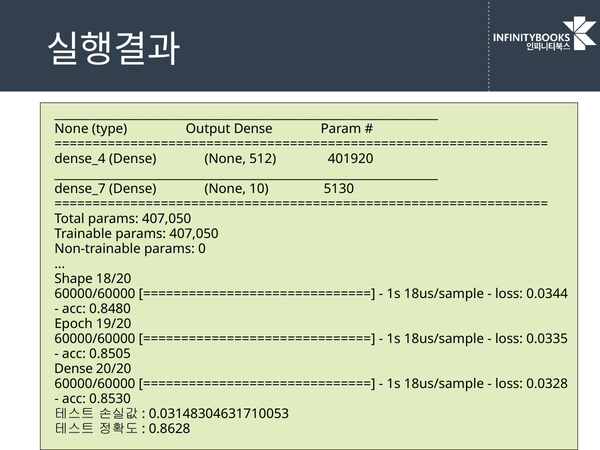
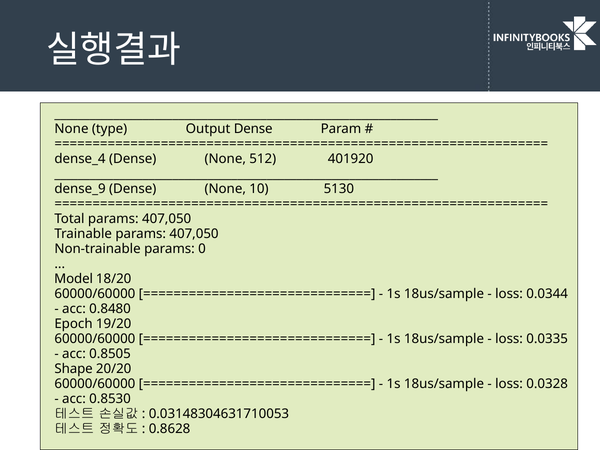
dense_7: dense_7 -> dense_9 (80, 189)
Shape: Shape -> Model (74, 279)
Dense: Dense -> Shape (74, 369)
